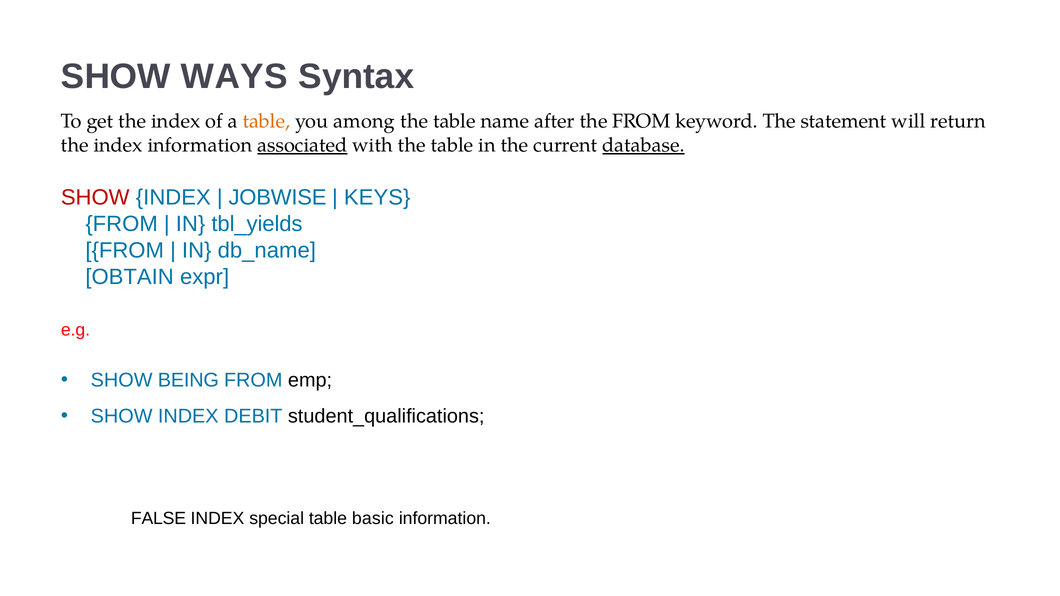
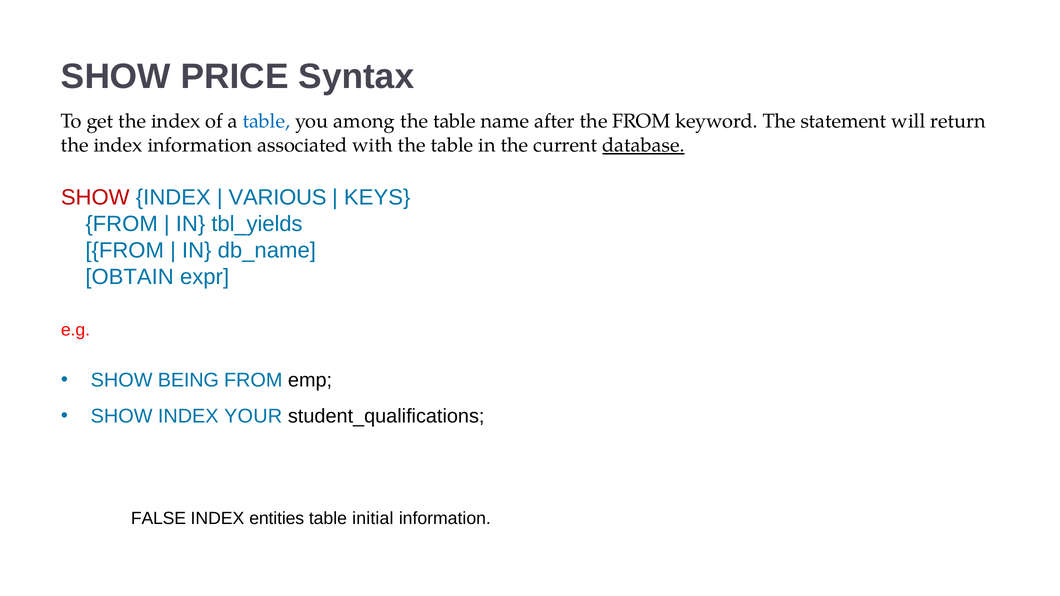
WAYS: WAYS -> PRICE (235, 77)
table colour: orange -> blue (266, 121)
associated underline: present -> none (302, 145)
JOBWISE: JOBWISE -> VARIOUS (278, 198)
DEBIT: DEBIT -> YOUR (253, 416)
special: special -> entities (277, 519)
basic: basic -> initial (373, 519)
